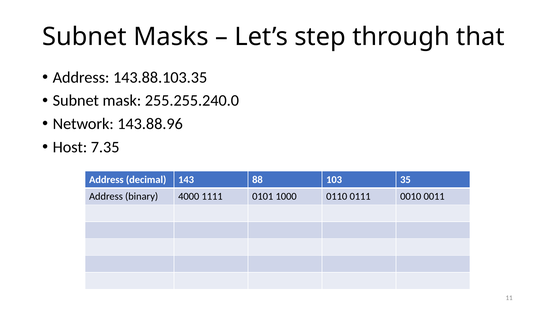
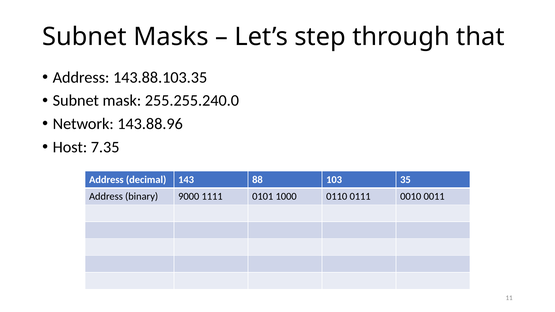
4000: 4000 -> 9000 (189, 197)
